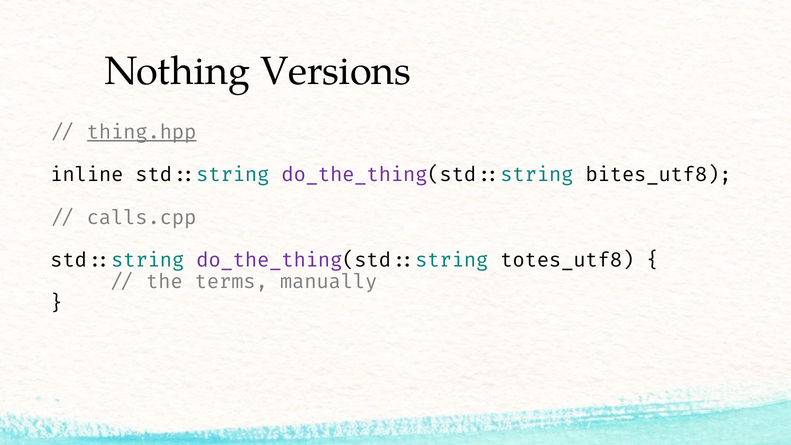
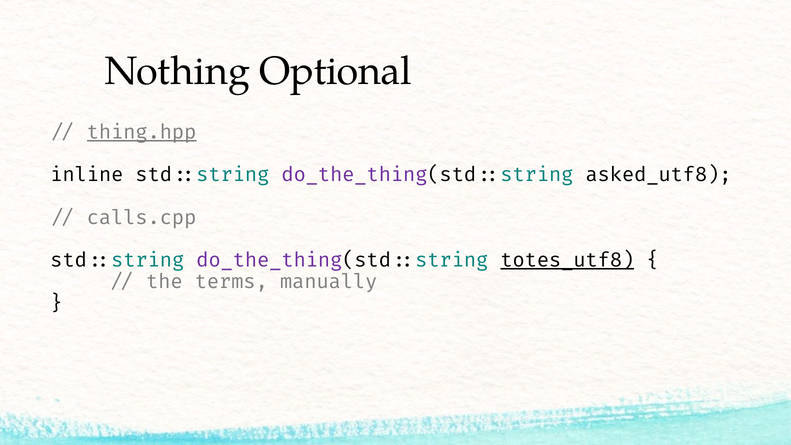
Versions: Versions -> Optional (336, 71)
bites_utf8: bites_utf8 -> asked_utf8 (659, 175)
totes_utf8 underline: none -> present (567, 260)
